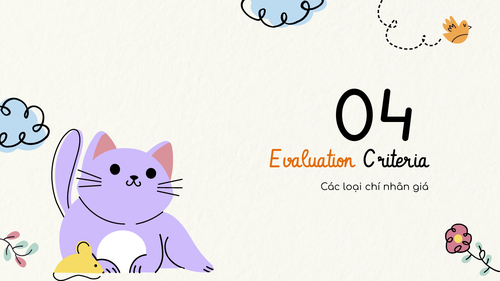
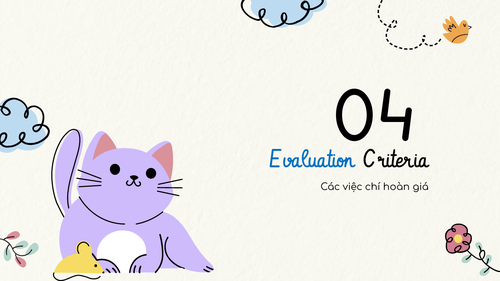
Evaluation colour: orange -> blue (312, 160)
loại: loại -> việc (353, 187)
nhân: nhân -> hoàn (396, 187)
